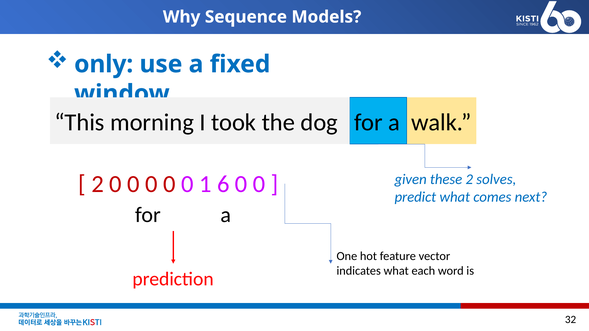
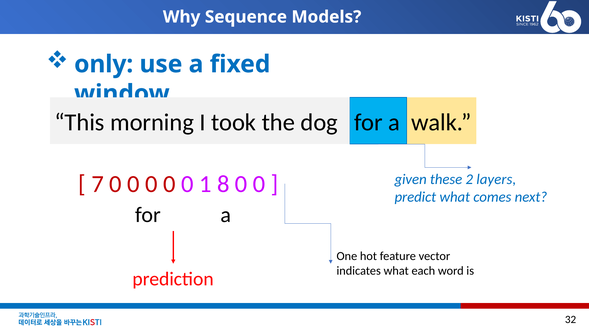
solves: solves -> layers (496, 180)
2: 2 -> 7 (98, 184)
6: 6 -> 8 (223, 184)
